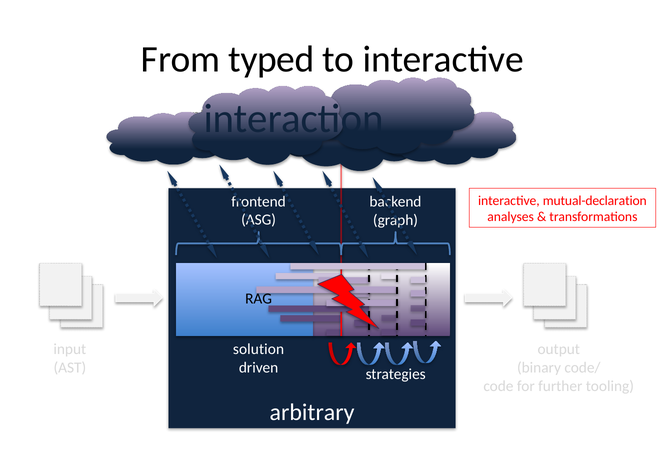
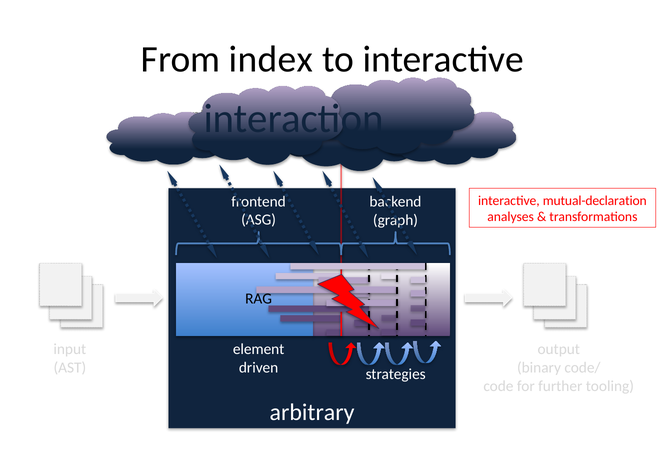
typed: typed -> index (271, 59)
solution: solution -> element (259, 349)
